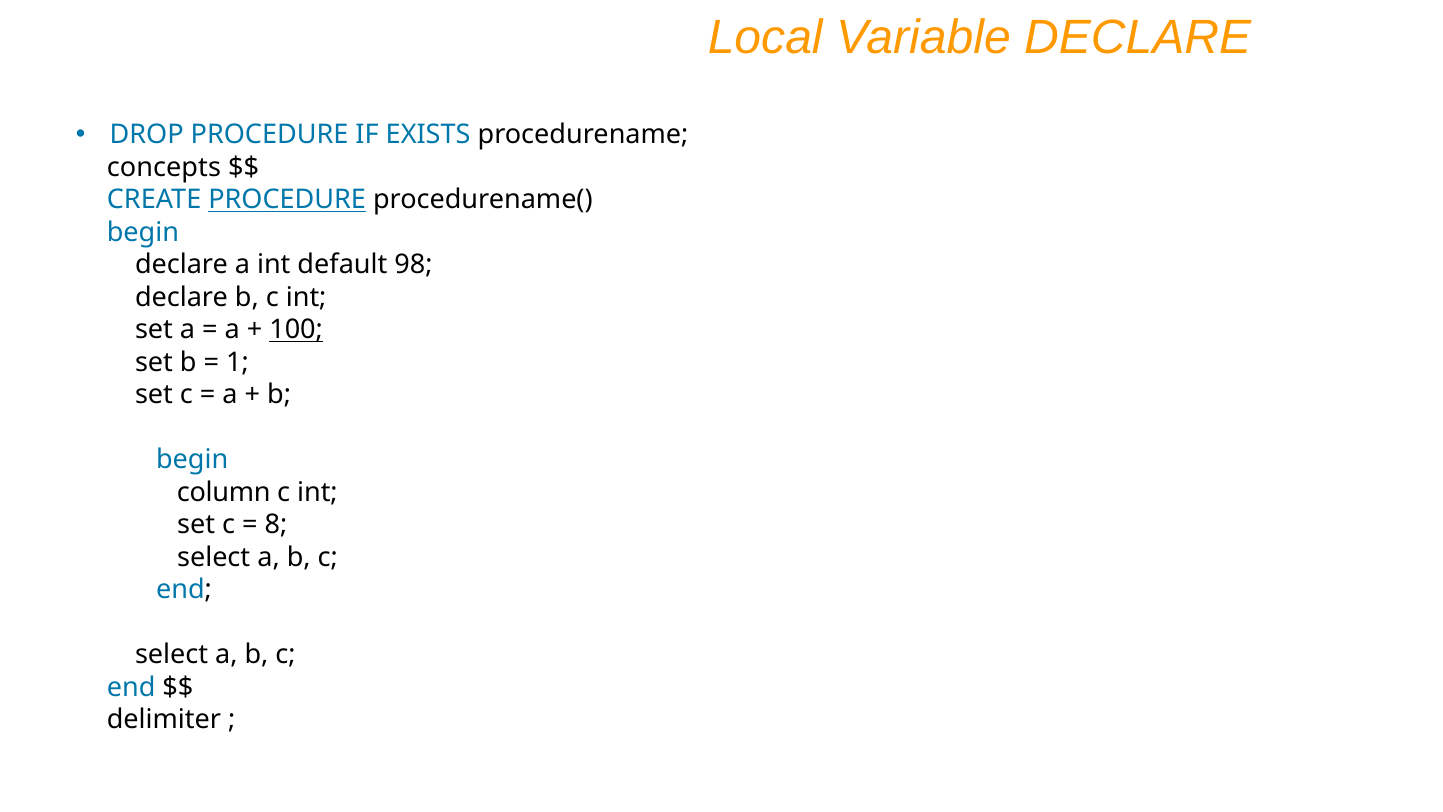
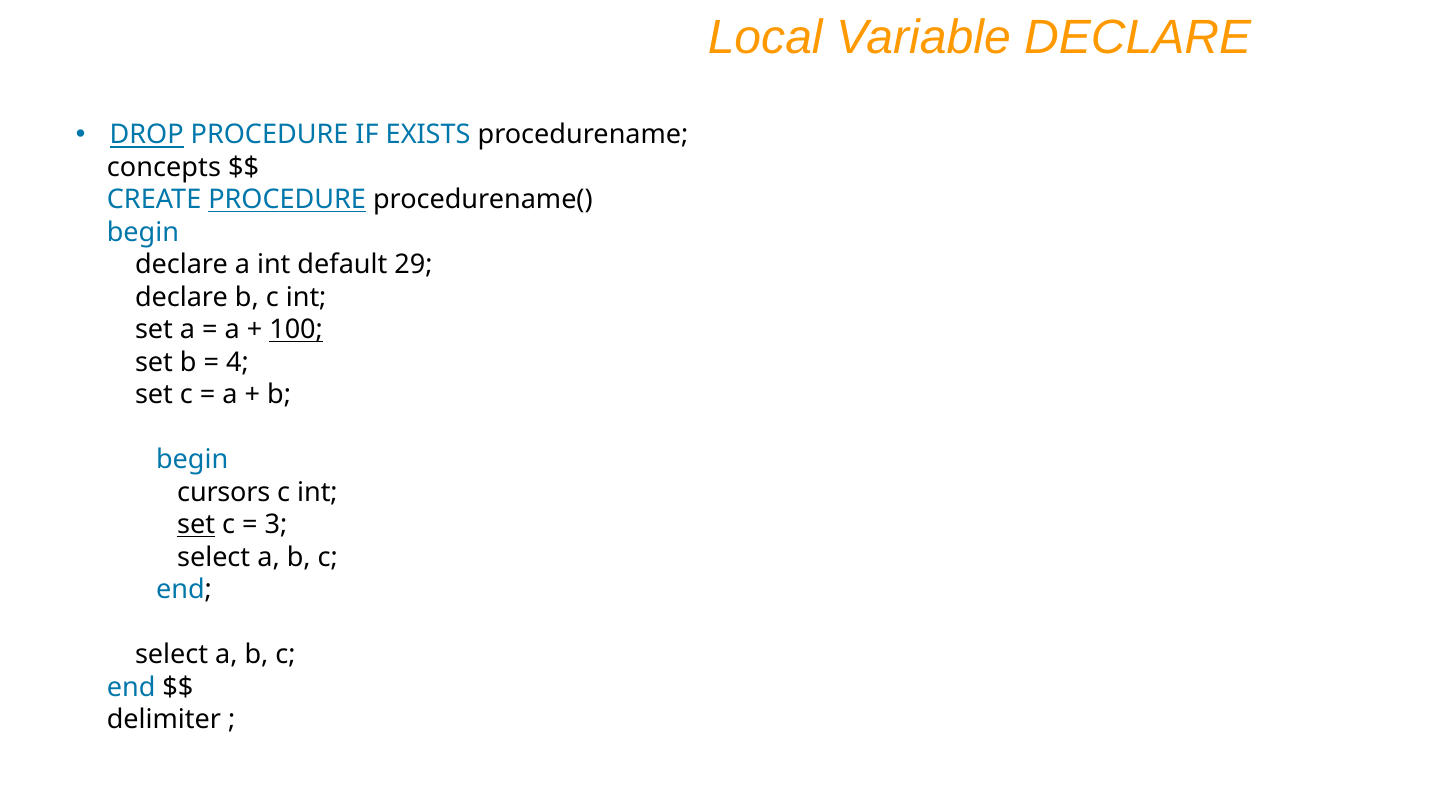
DROP underline: none -> present (147, 135)
98: 98 -> 29 (413, 265)
1: 1 -> 4 (237, 362)
column: column -> cursors (224, 492)
set underline: none -> present (196, 525)
8: 8 -> 3 (276, 525)
